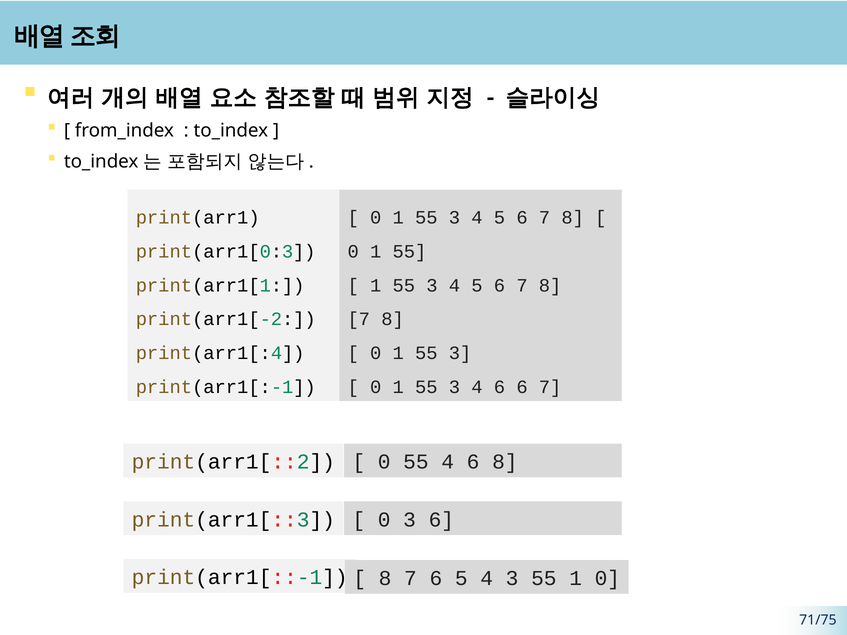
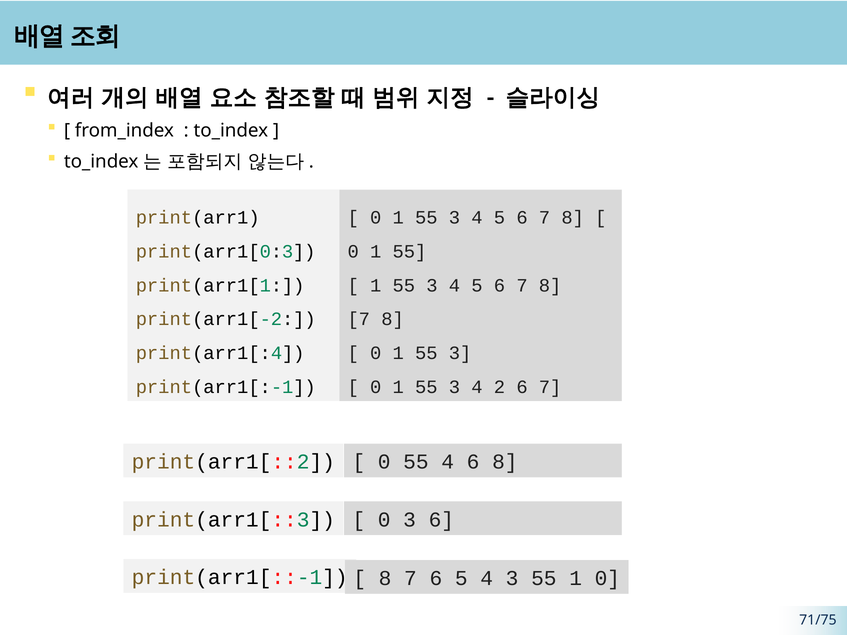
3 4 6: 6 -> 2 (499, 387)
